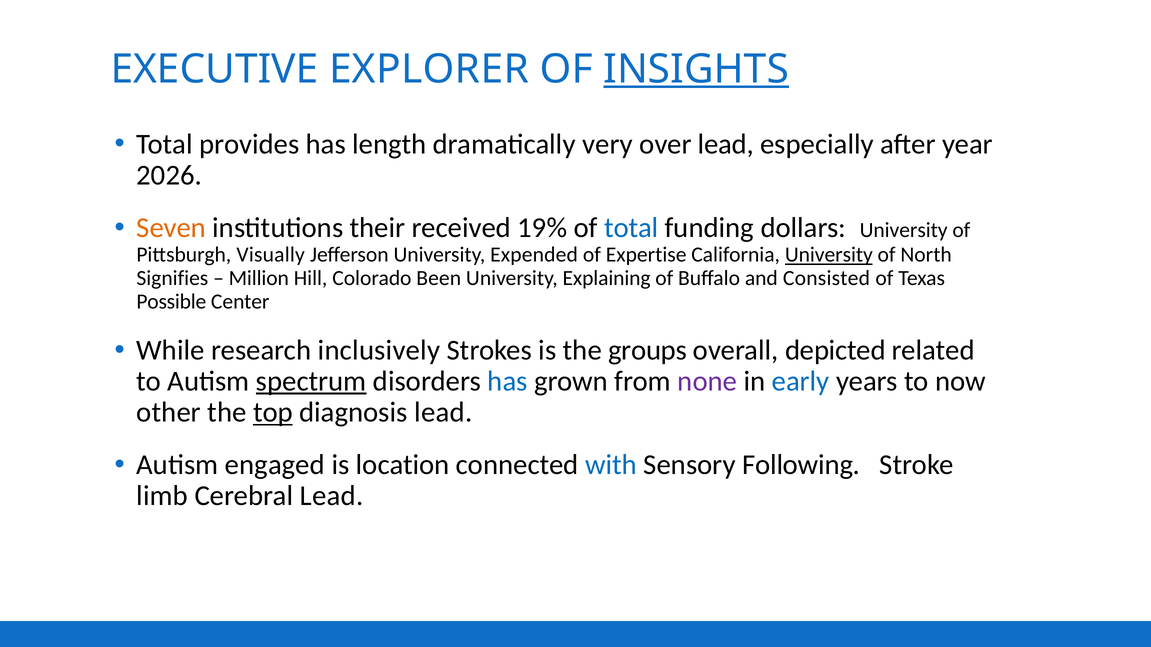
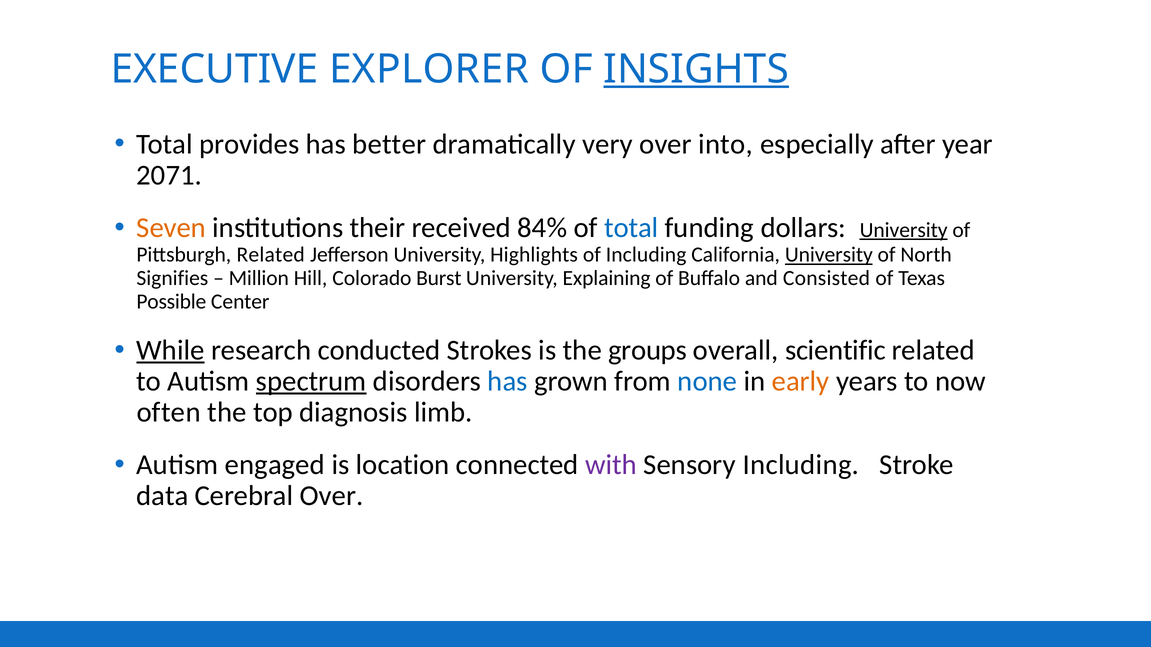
length: length -> better (389, 144)
over lead: lead -> into (726, 144)
2026: 2026 -> 2071 (169, 175)
19%: 19% -> 84% (542, 228)
University underline: none -> present (904, 230)
Pittsburgh Visually: Visually -> Related (271, 255)
Expended: Expended -> Highlights (534, 255)
of Expertise: Expertise -> Including (646, 255)
Been: Been -> Burst (439, 278)
While underline: none -> present (170, 350)
inclusively: inclusively -> conducted (379, 350)
depicted: depicted -> scientific (835, 350)
none colour: purple -> blue (707, 381)
early colour: blue -> orange (801, 381)
other: other -> often (169, 413)
top underline: present -> none (273, 413)
diagnosis lead: lead -> limb (443, 413)
with colour: blue -> purple (611, 465)
Sensory Following: Following -> Including (801, 465)
limb: limb -> data (162, 496)
Cerebral Lead: Lead -> Over (332, 496)
